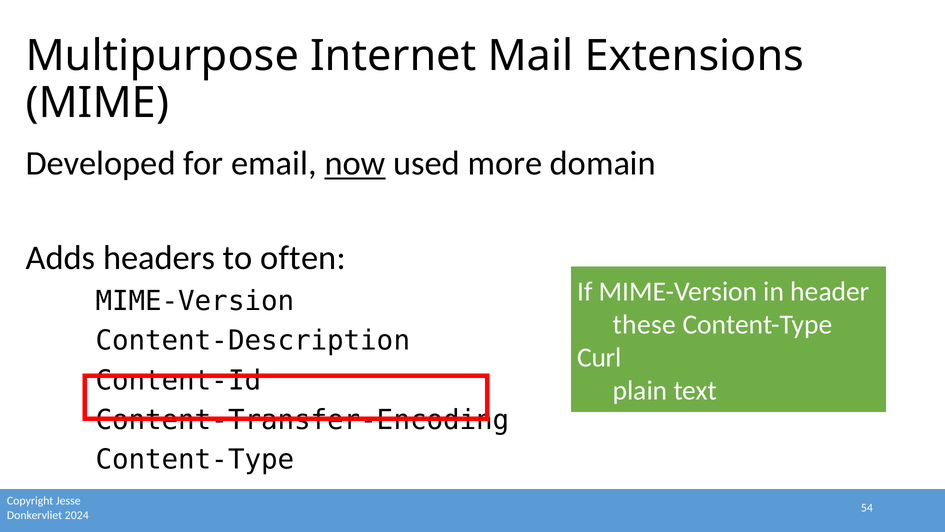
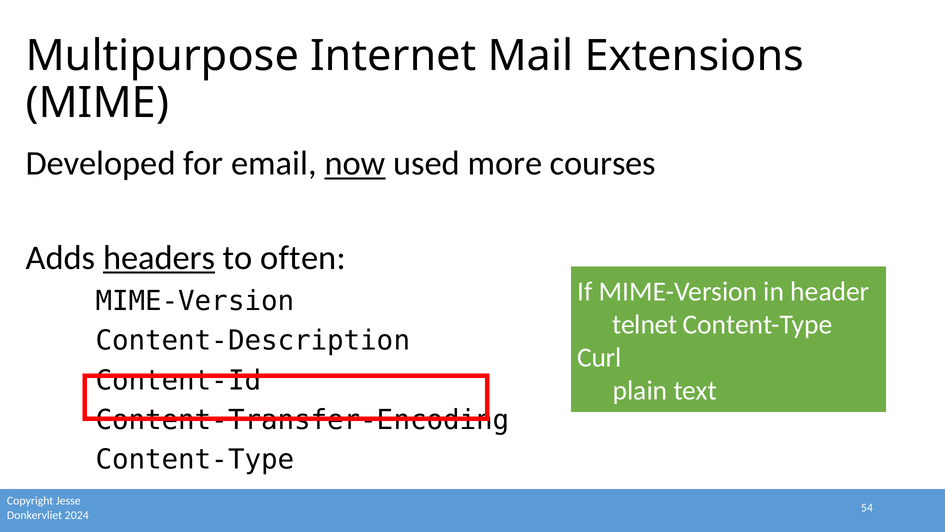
domain: domain -> courses (603, 163)
headers underline: none -> present (159, 258)
these: these -> telnet (645, 325)
